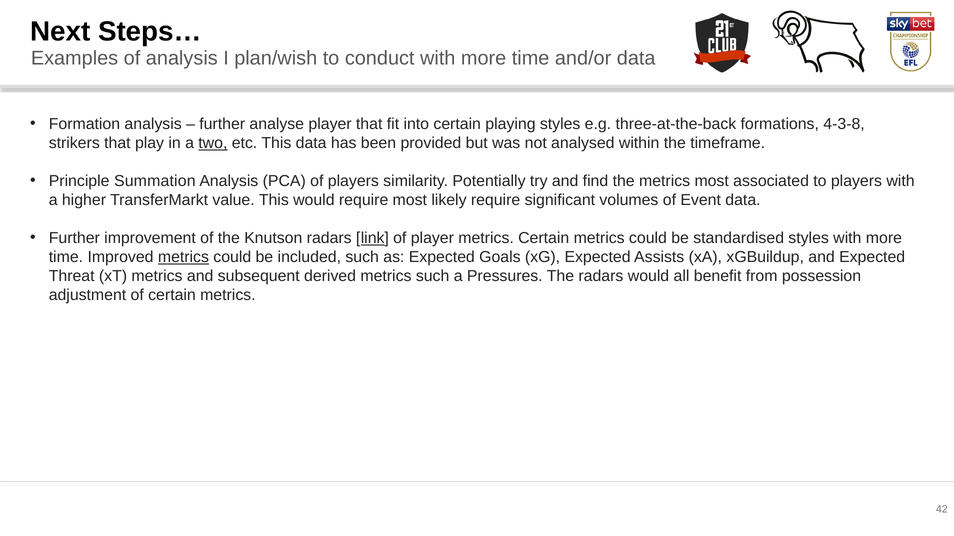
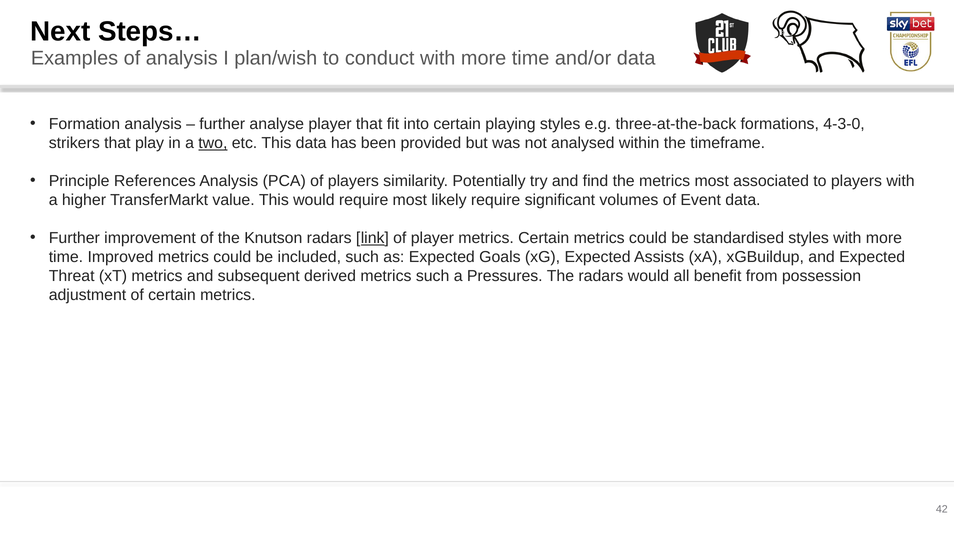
4-3-8: 4-3-8 -> 4-3-0 (844, 124)
Summation: Summation -> References (155, 181)
metrics underline: present -> none (183, 257)
